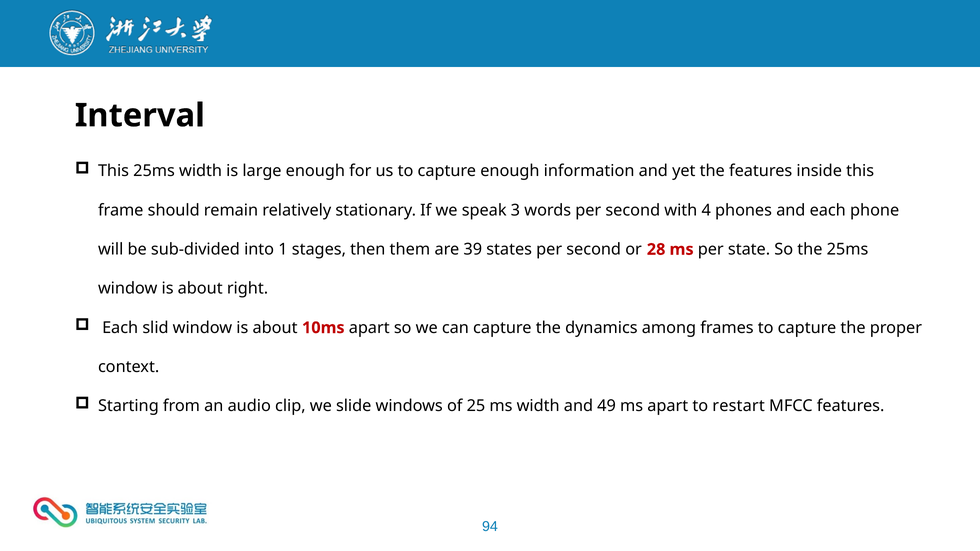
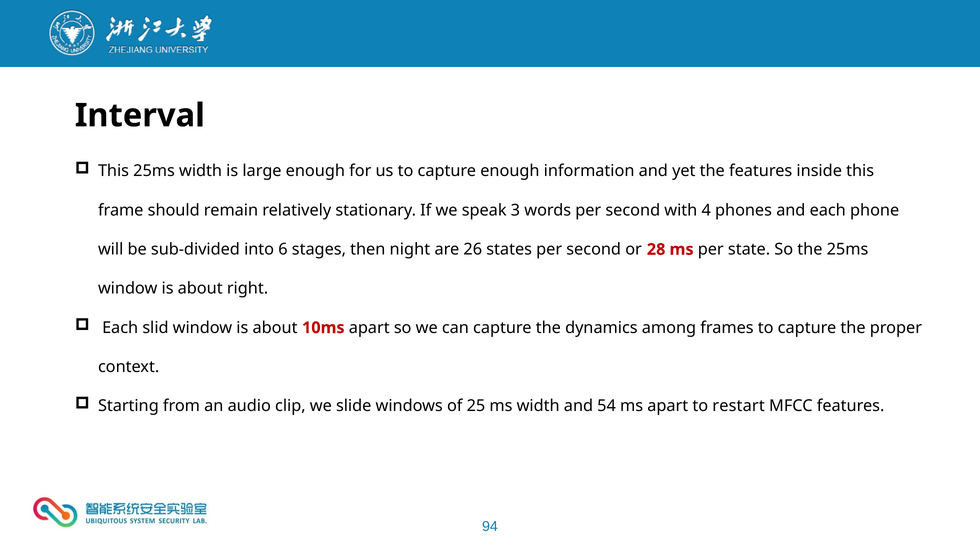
1: 1 -> 6 (283, 250)
them: them -> night (410, 250)
39: 39 -> 26 (473, 250)
49: 49 -> 54 (607, 406)
